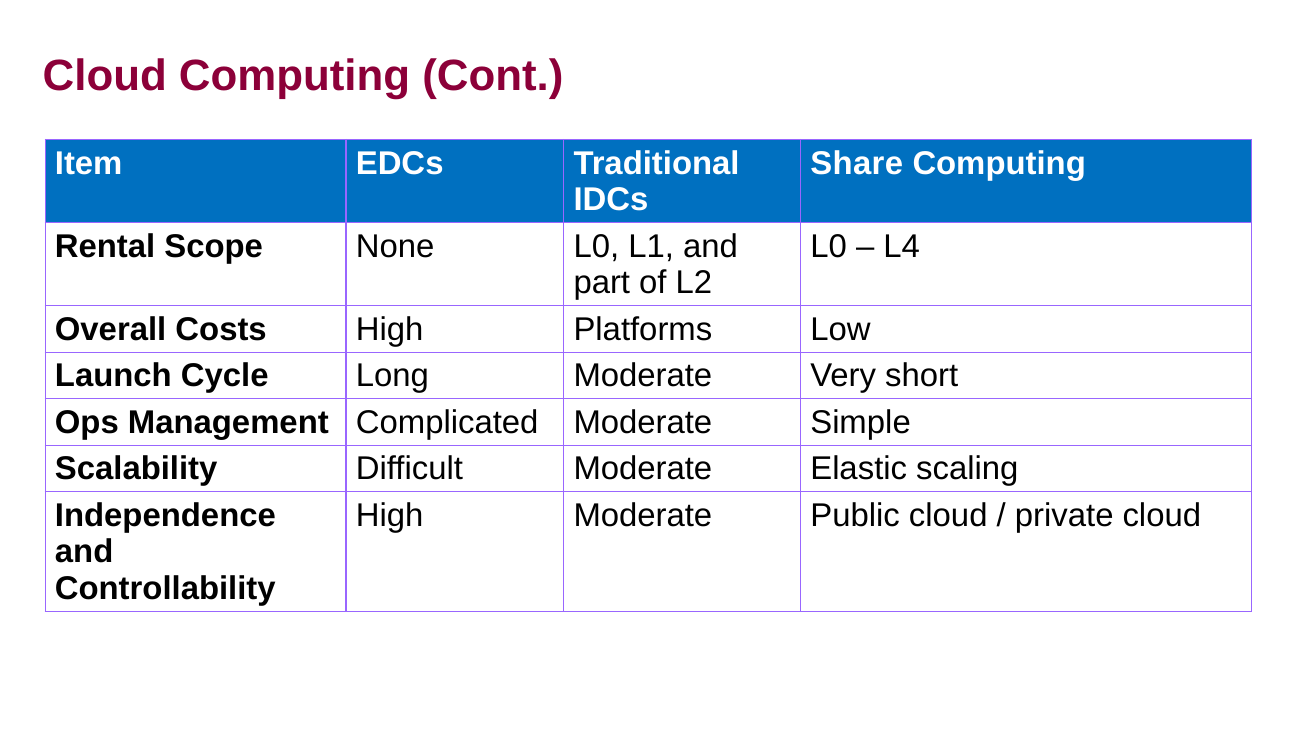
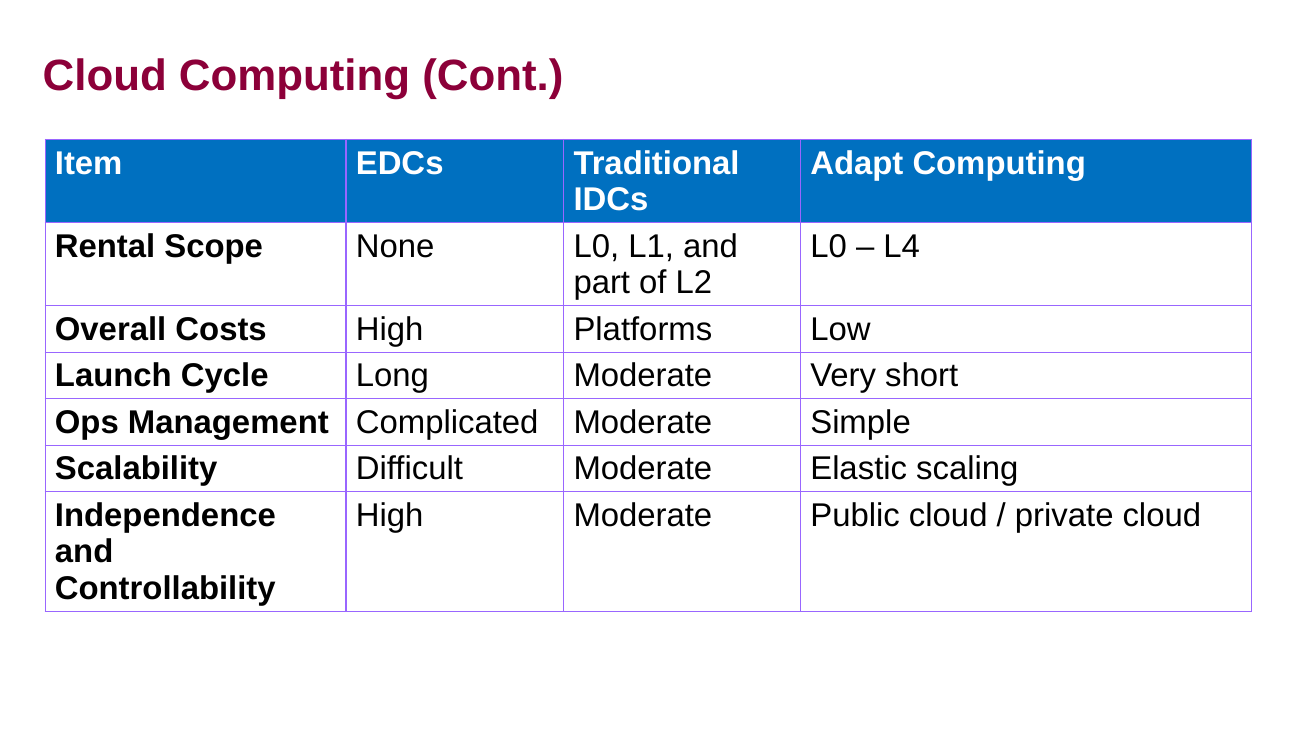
Share: Share -> Adapt (857, 163)
